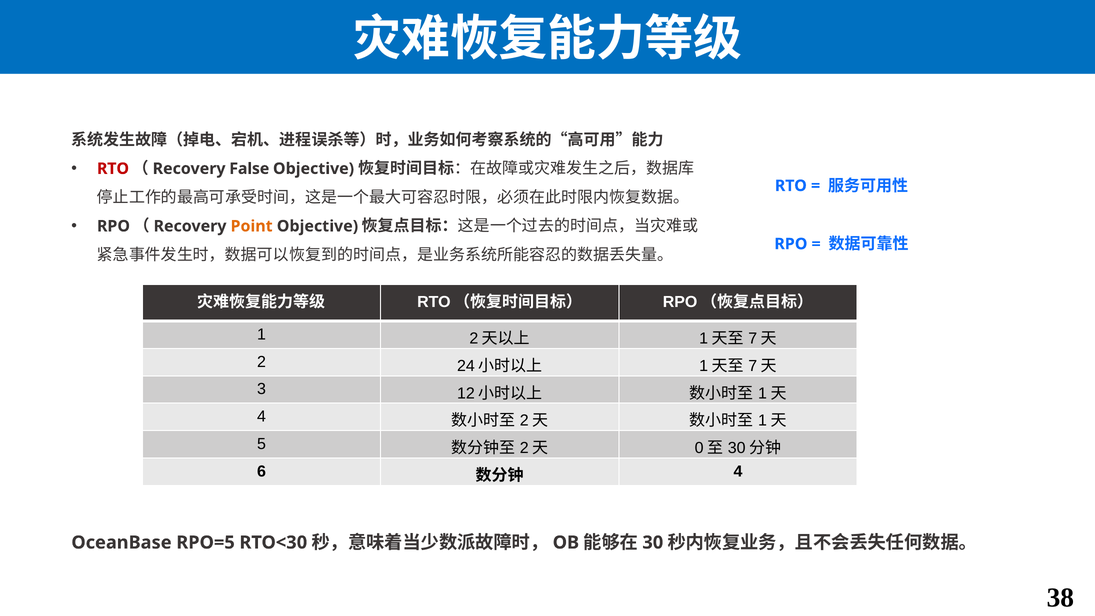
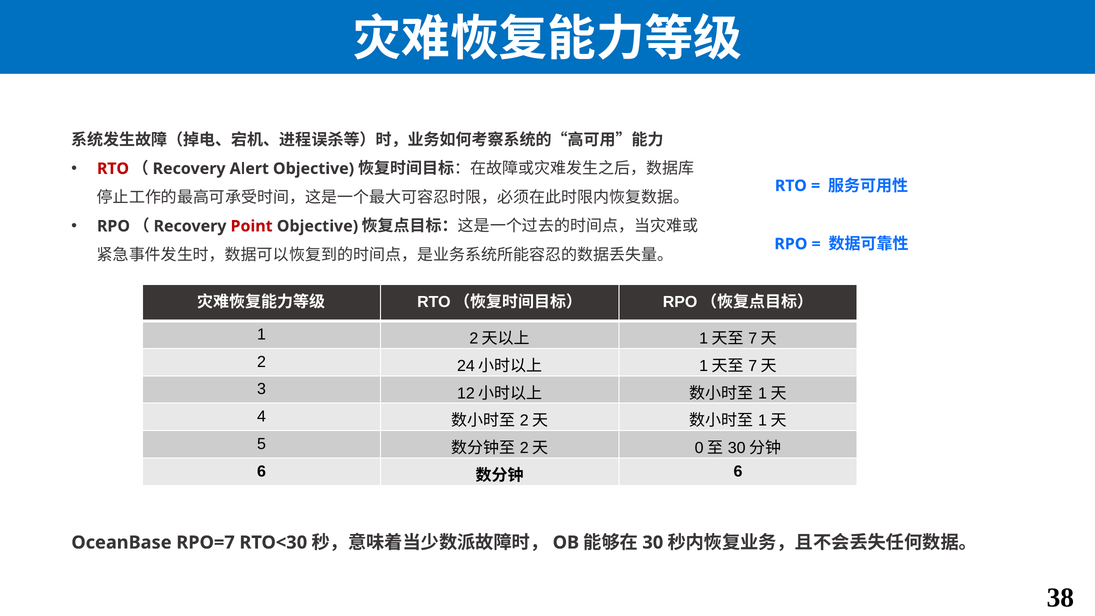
False: False -> Alert (249, 169)
Point colour: orange -> red (252, 226)
4: 4 -> 6 (738, 471)
RPO=5: RPO=5 -> RPO=7 (206, 543)
